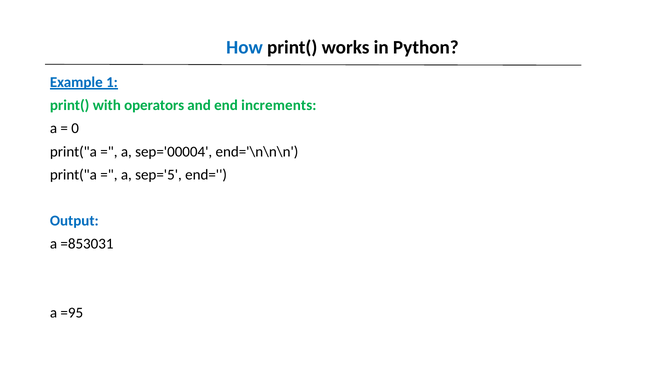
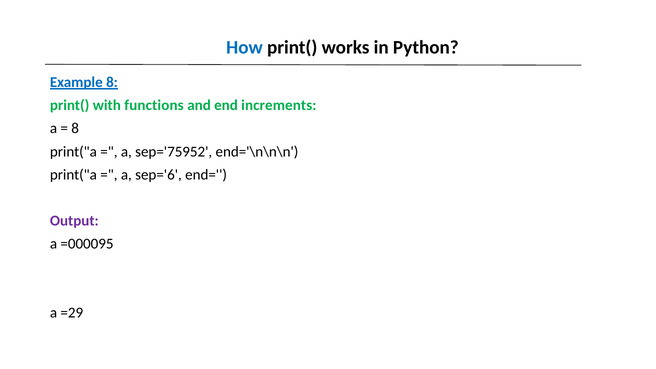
Example 1: 1 -> 8 (112, 82)
operators: operators -> functions (154, 105)
0: 0 -> 8 (75, 128)
sep='00004: sep='00004 -> sep='75952 (174, 152)
sep='5: sep='5 -> sep='6 (158, 175)
Output colour: blue -> purple (74, 221)
=853031: =853031 -> =000095 (87, 244)
=95: =95 -> =29 (72, 313)
